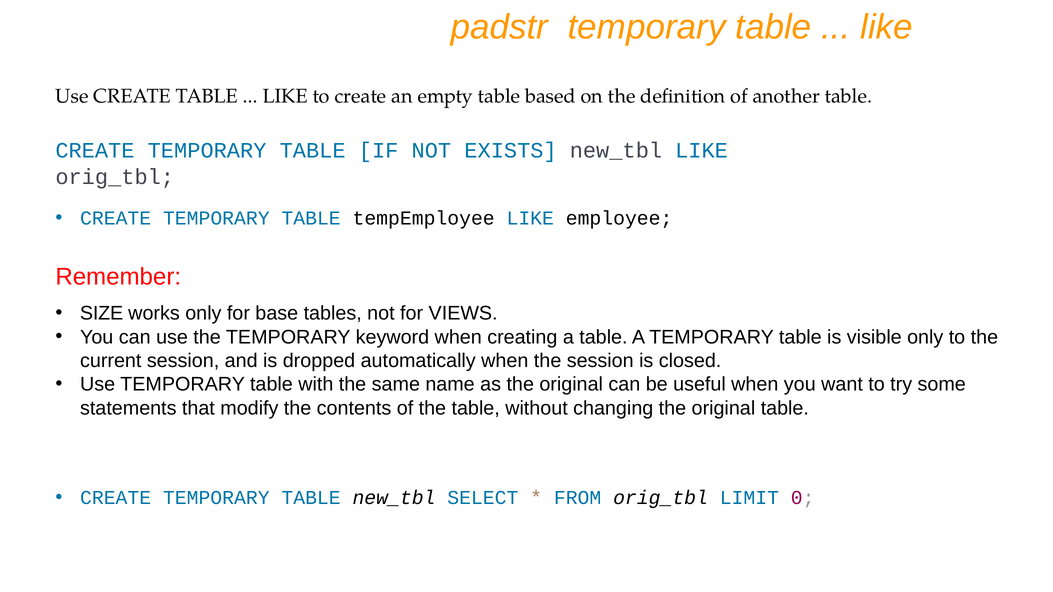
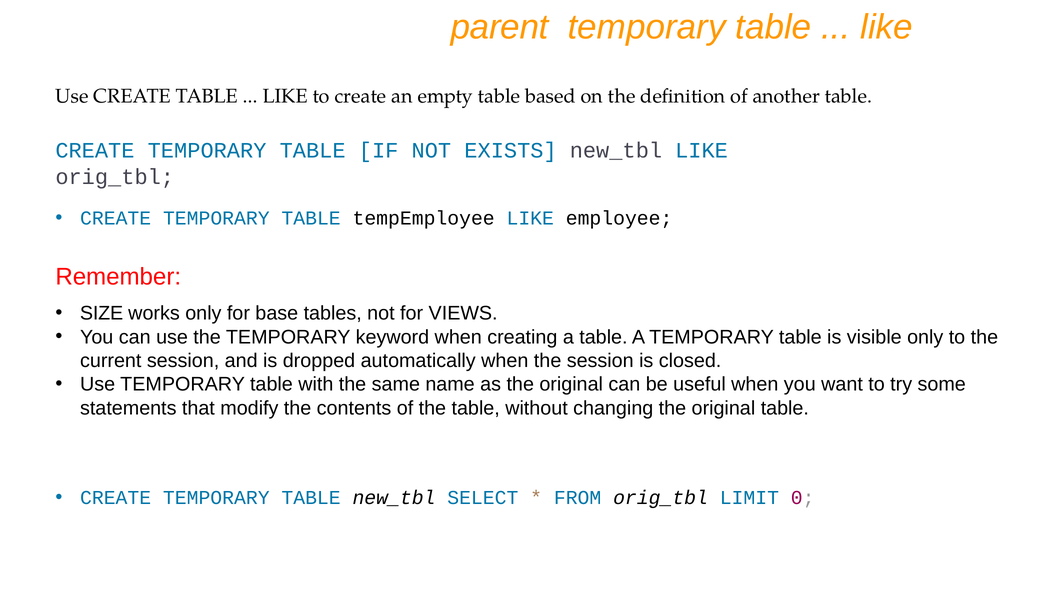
padstr: padstr -> parent (500, 27)
